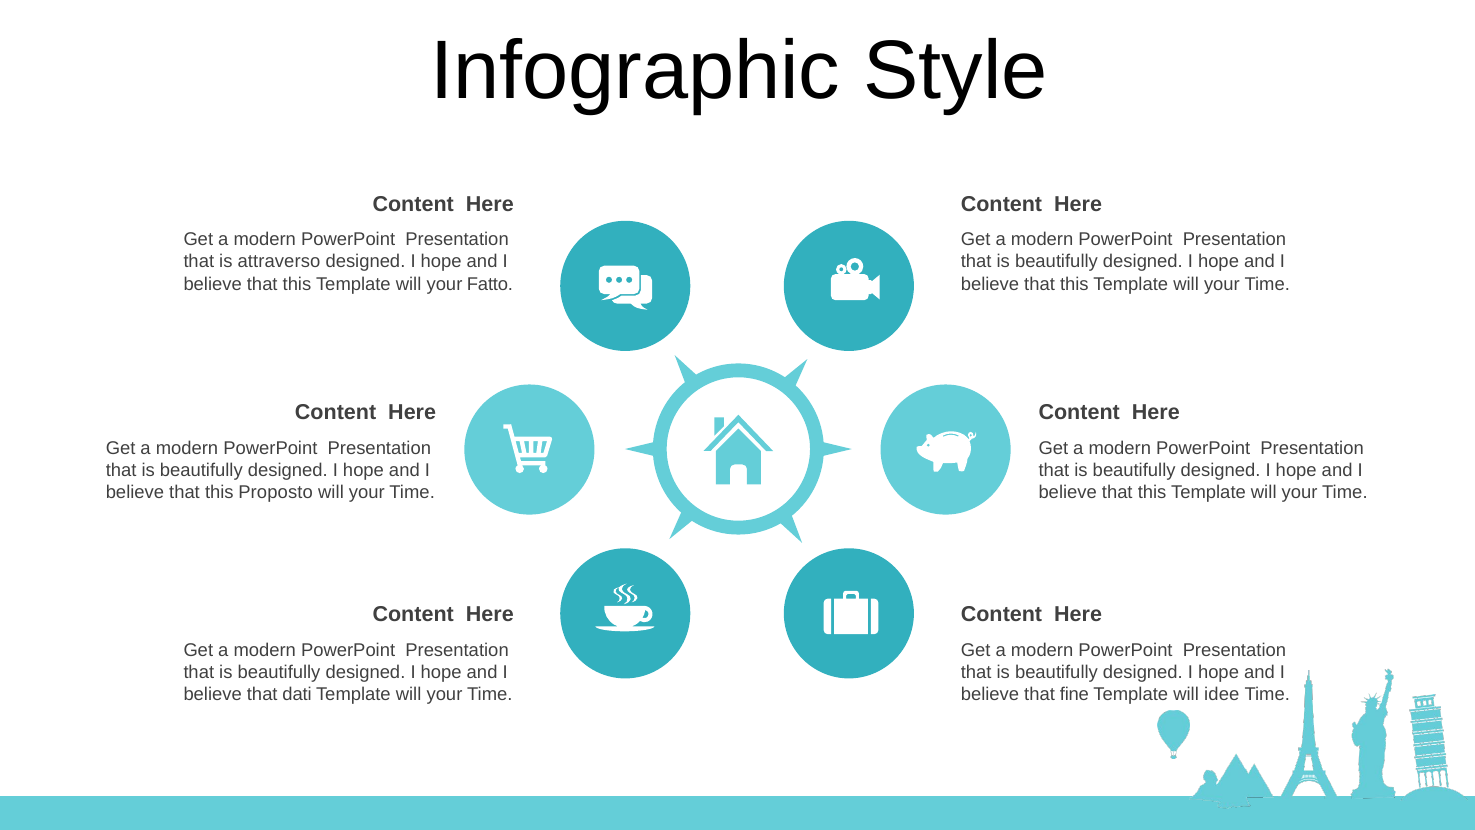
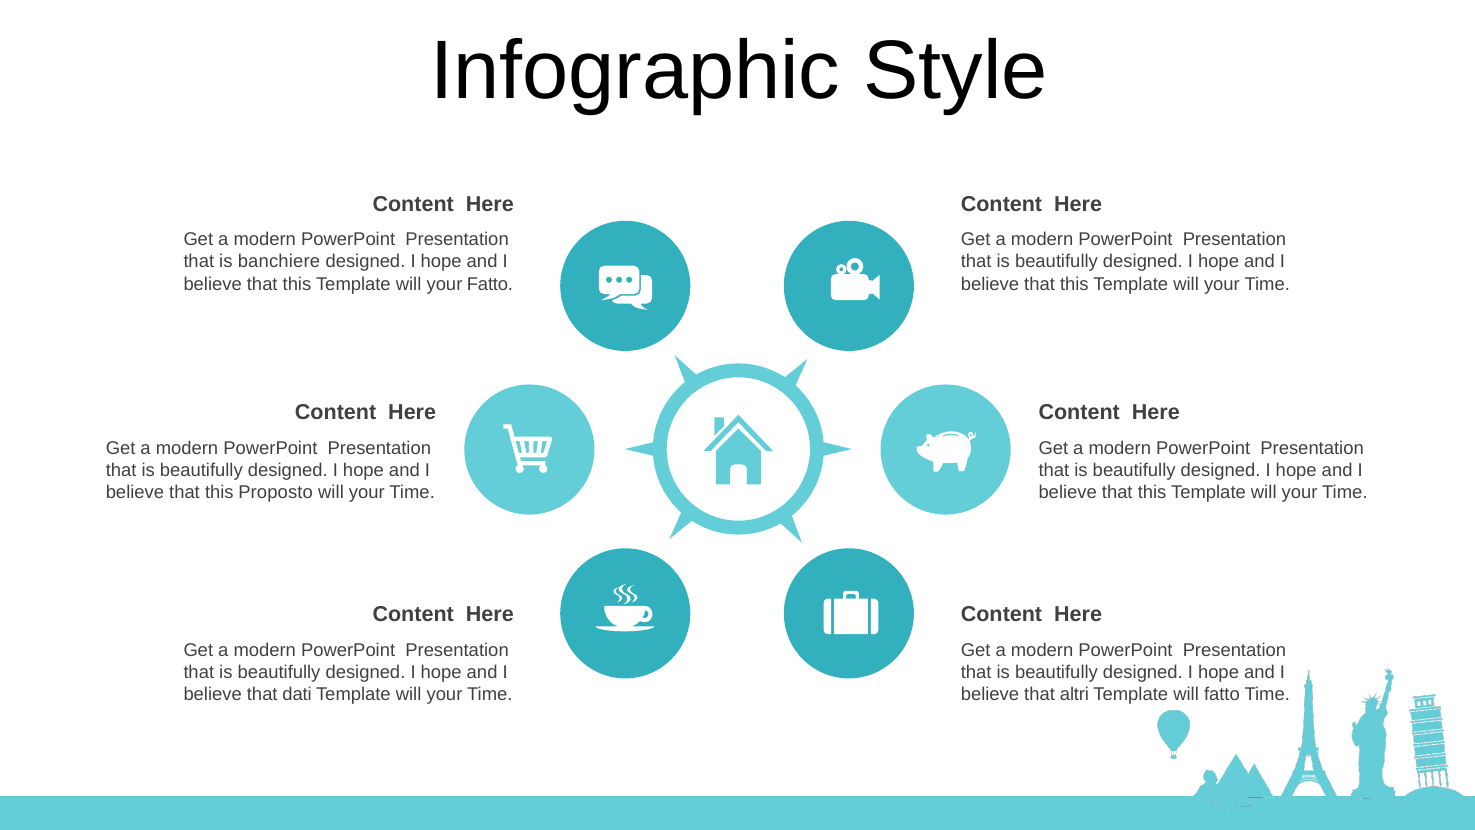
attraverso: attraverso -> banchiere (279, 262)
fine: fine -> altri (1074, 694)
will idee: idee -> fatto (1222, 694)
